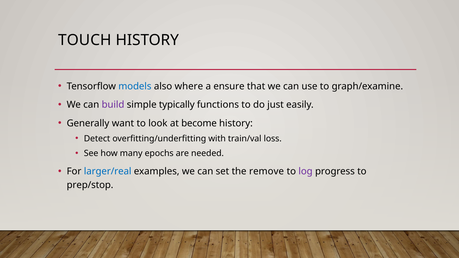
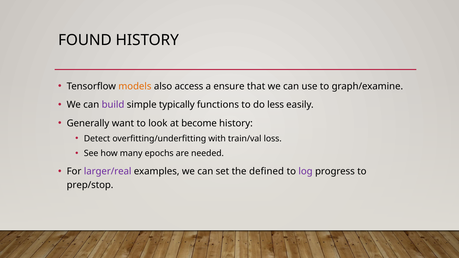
TOUCH: TOUCH -> FOUND (85, 40)
models colour: blue -> orange (135, 86)
where: where -> access (189, 86)
just: just -> less (276, 105)
larger/real colour: blue -> purple (108, 172)
remove: remove -> defined (267, 172)
